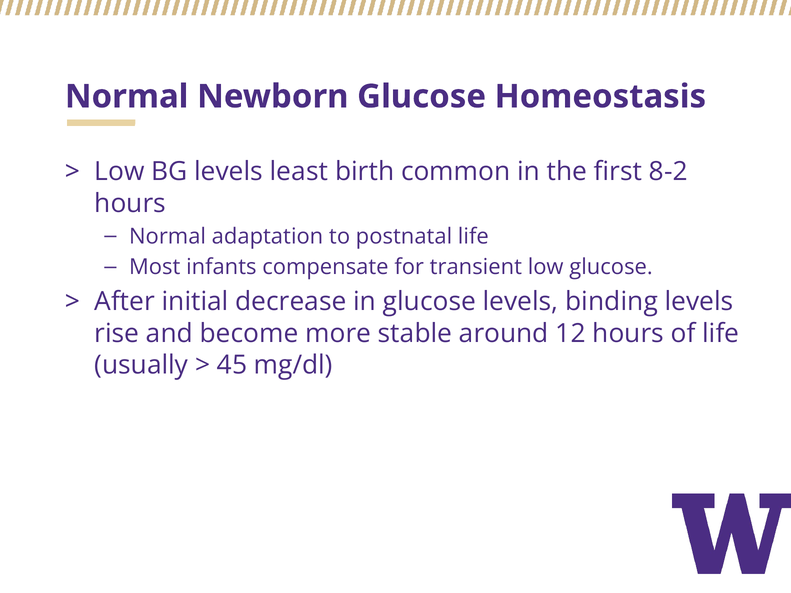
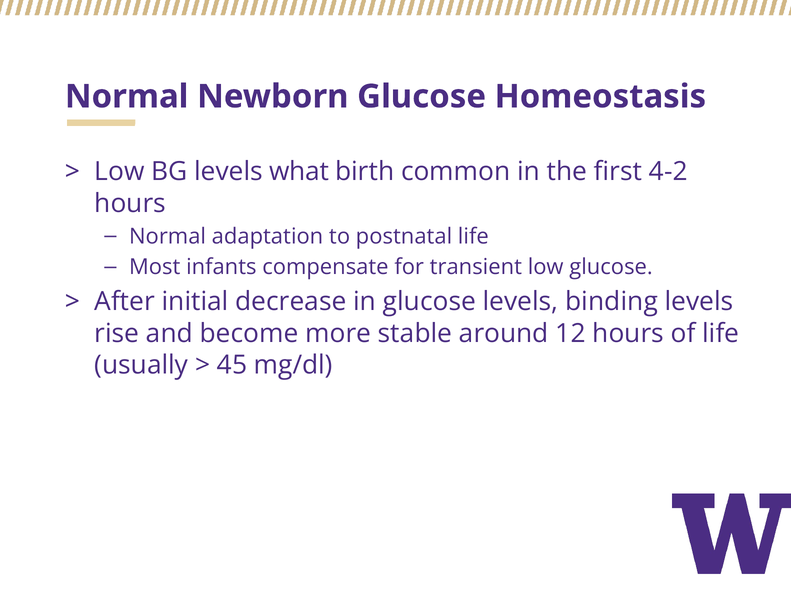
least: least -> what (299, 172)
8-2: 8-2 -> 4-2 (668, 172)
